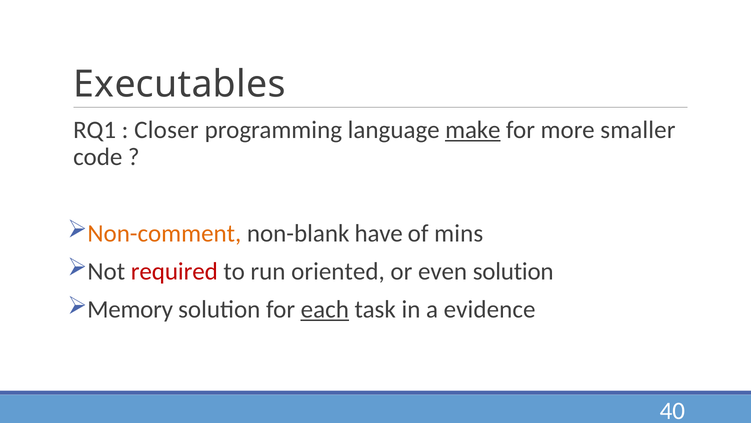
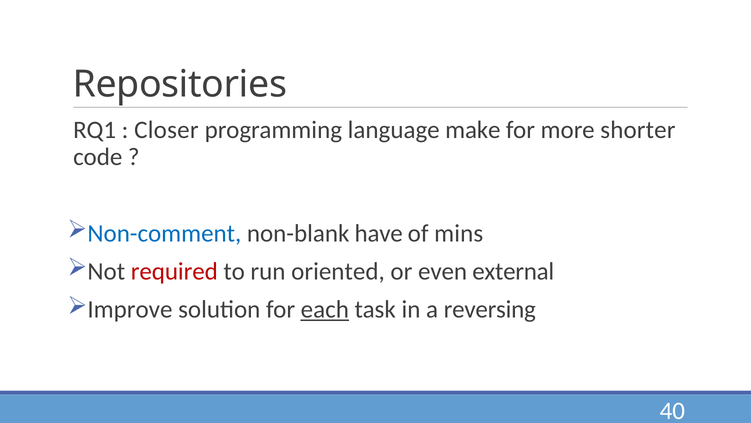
Executables: Executables -> Repositories (180, 84)
make underline: present -> none (473, 130)
smaller: smaller -> shorter (638, 130)
Non-comment colour: orange -> blue (164, 233)
even solution: solution -> external (513, 271)
Memory: Memory -> Improve (130, 309)
evidence: evidence -> reversing (490, 309)
